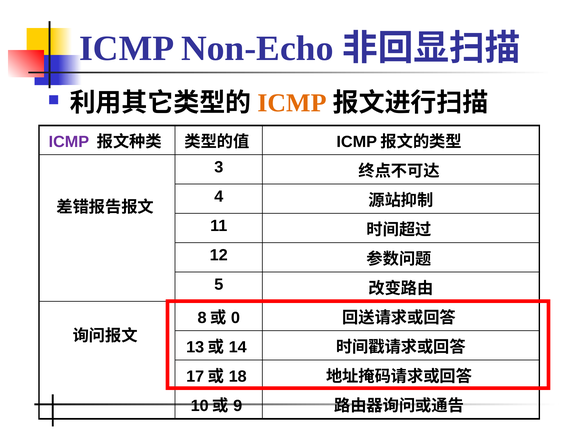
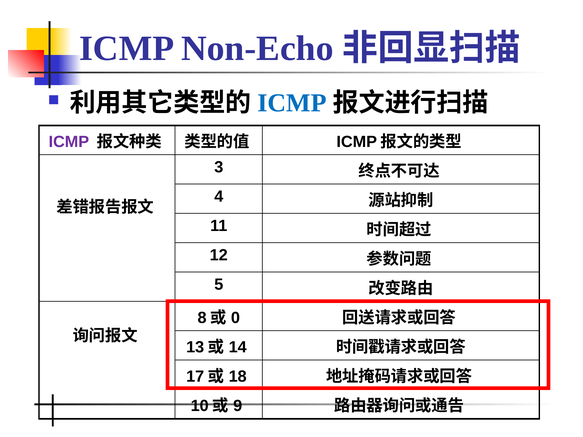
ICMP colour: orange -> blue (292, 103)
